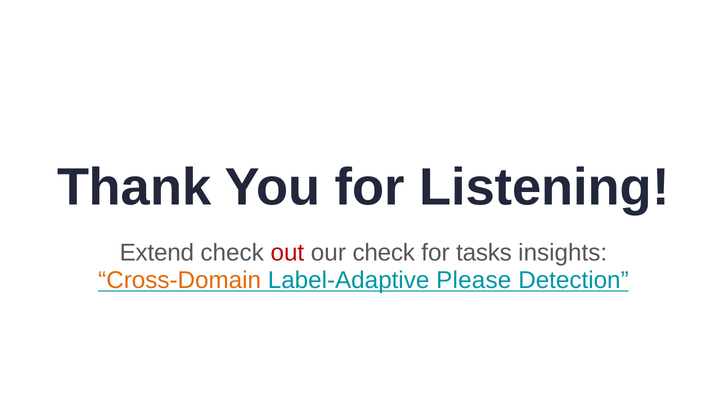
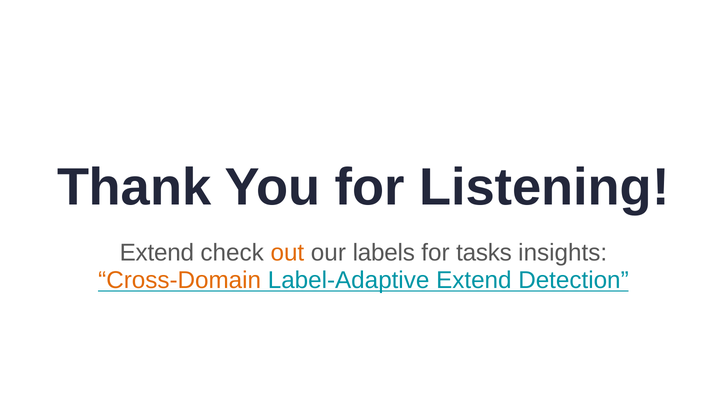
out colour: red -> orange (287, 253)
our check: check -> labels (384, 253)
Label-Adaptive Please: Please -> Extend (474, 280)
